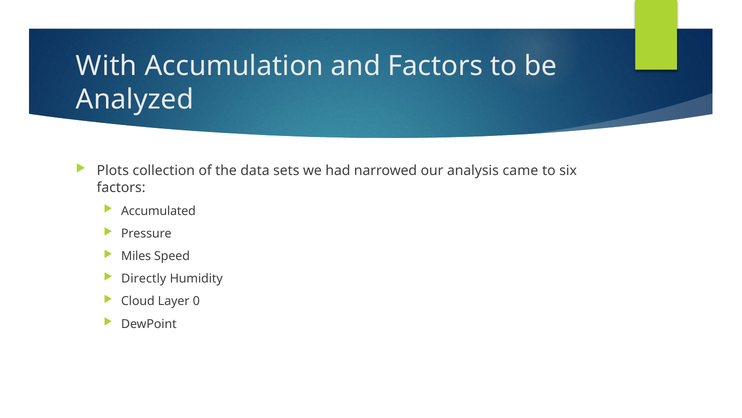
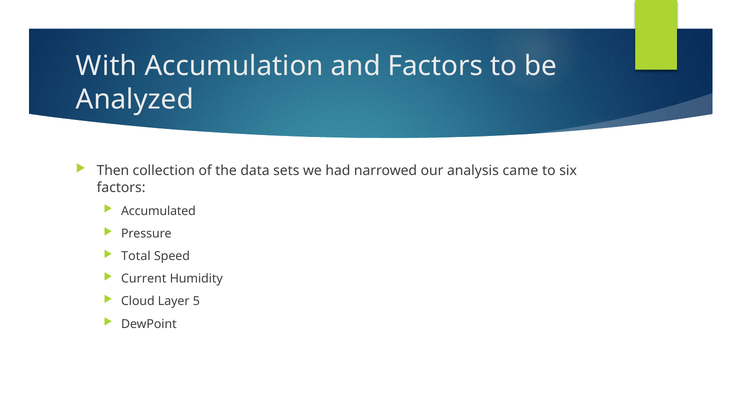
Plots: Plots -> Then (113, 171)
Miles: Miles -> Total (136, 256)
Directly: Directly -> Current (144, 278)
0: 0 -> 5 (196, 301)
